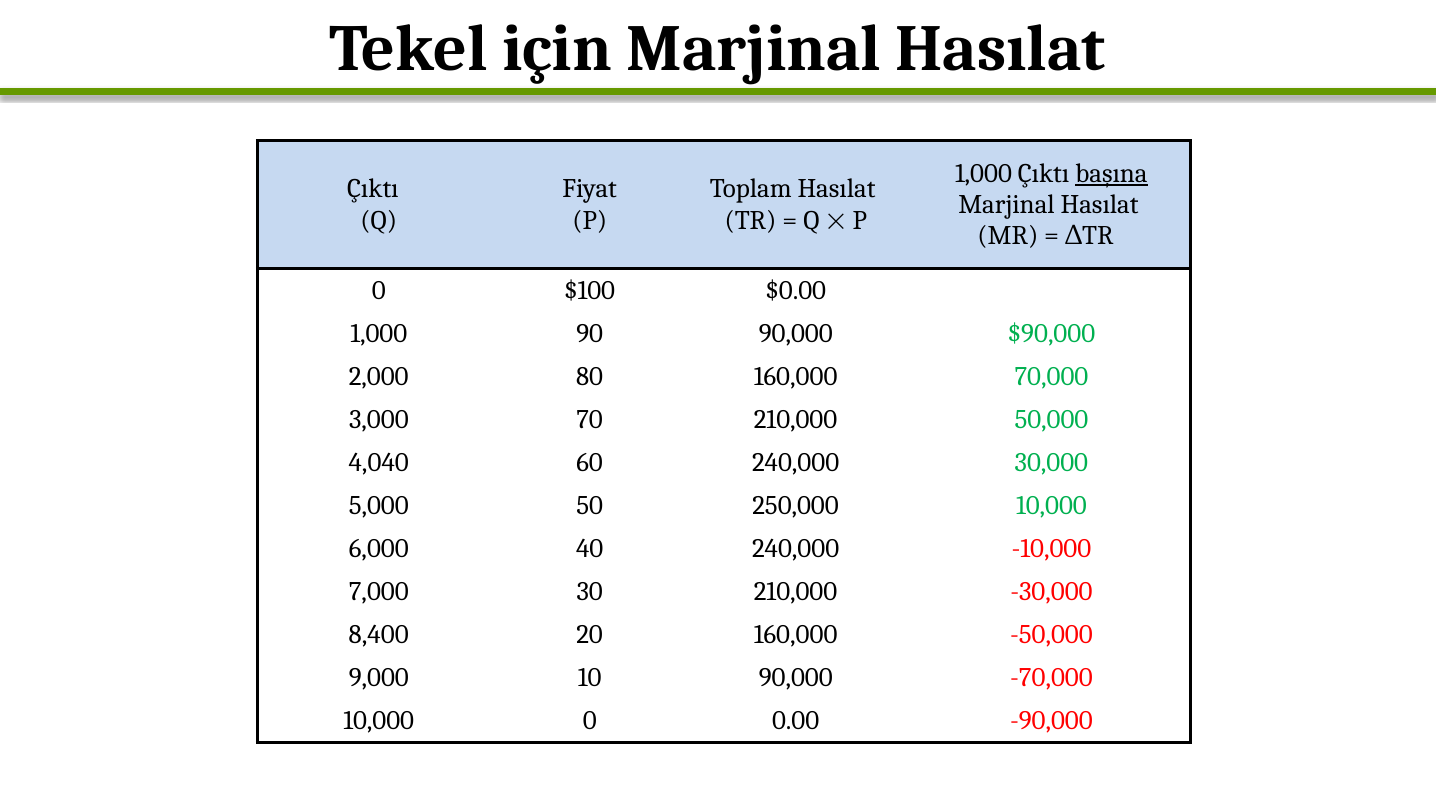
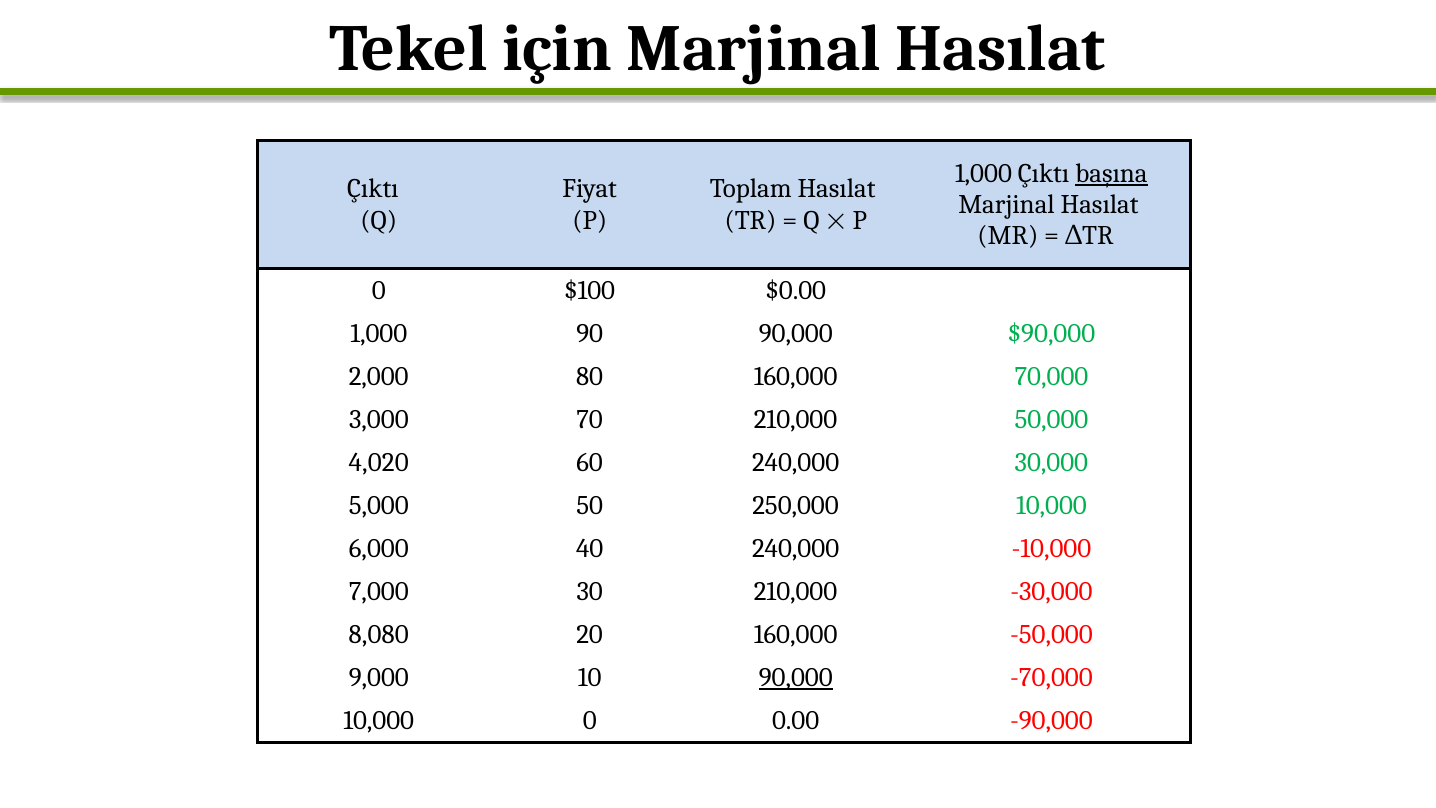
4,040: 4,040 -> 4,020 (379, 462)
8,400: 8,400 -> 8,080 (379, 634)
90,000 underline: none -> present (796, 677)
